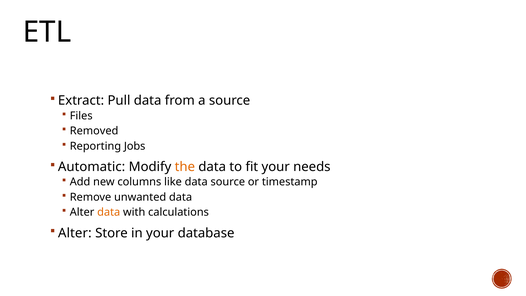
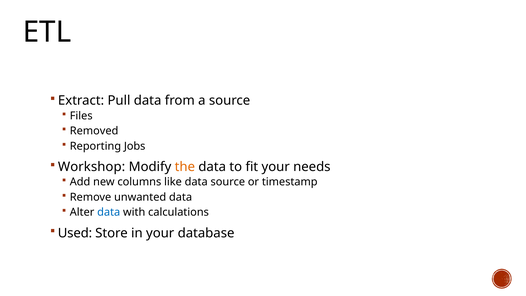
Automatic: Automatic -> Workshop (92, 167)
data colour: orange -> blue (109, 212)
Alter: Alter -> Used (75, 233)
